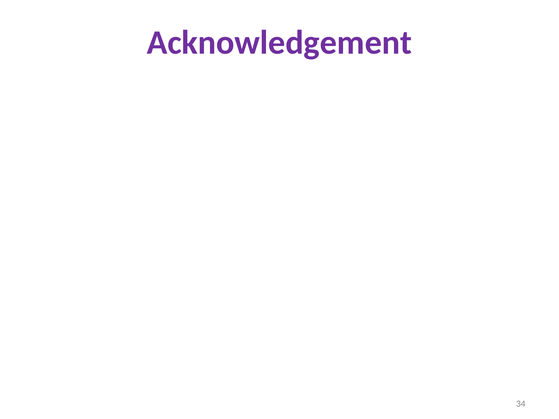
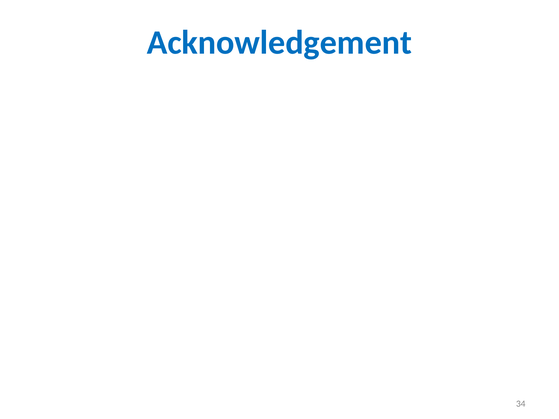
Acknowledgement colour: purple -> blue (279, 42)
